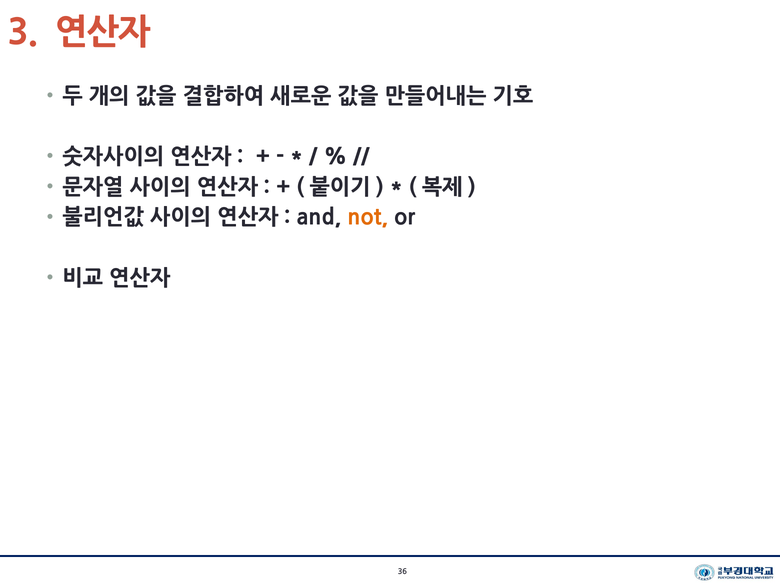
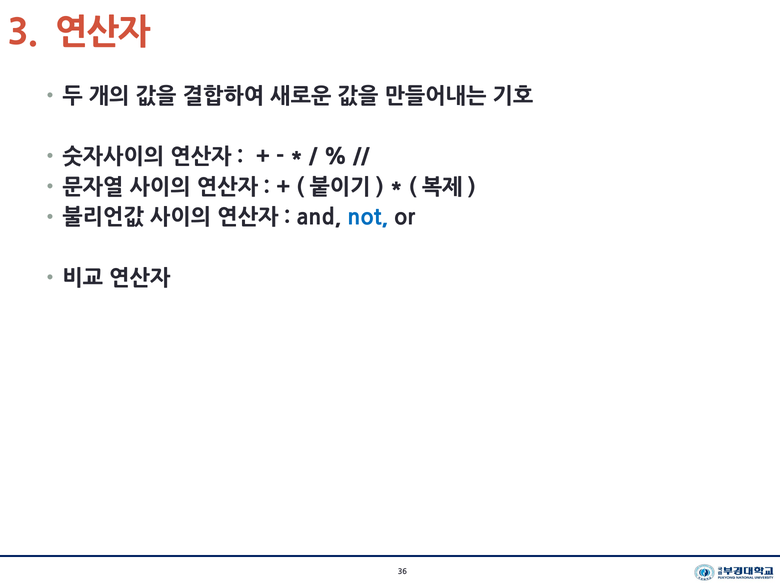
not colour: orange -> blue (368, 218)
